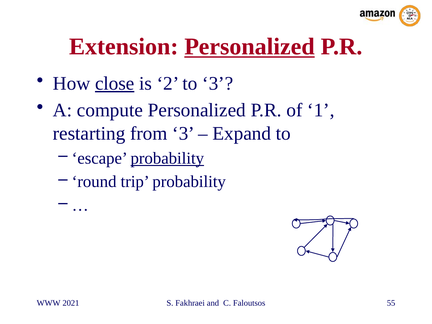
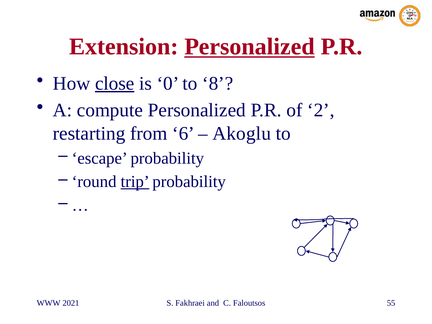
2: 2 -> 0 (168, 83)
to 3: 3 -> 8 (218, 83)
1: 1 -> 2 (321, 110)
from 3: 3 -> 6 (183, 133)
Expand: Expand -> Akoglu (242, 133)
probability underline: present -> none (167, 158)
trip underline: none -> present (135, 182)
